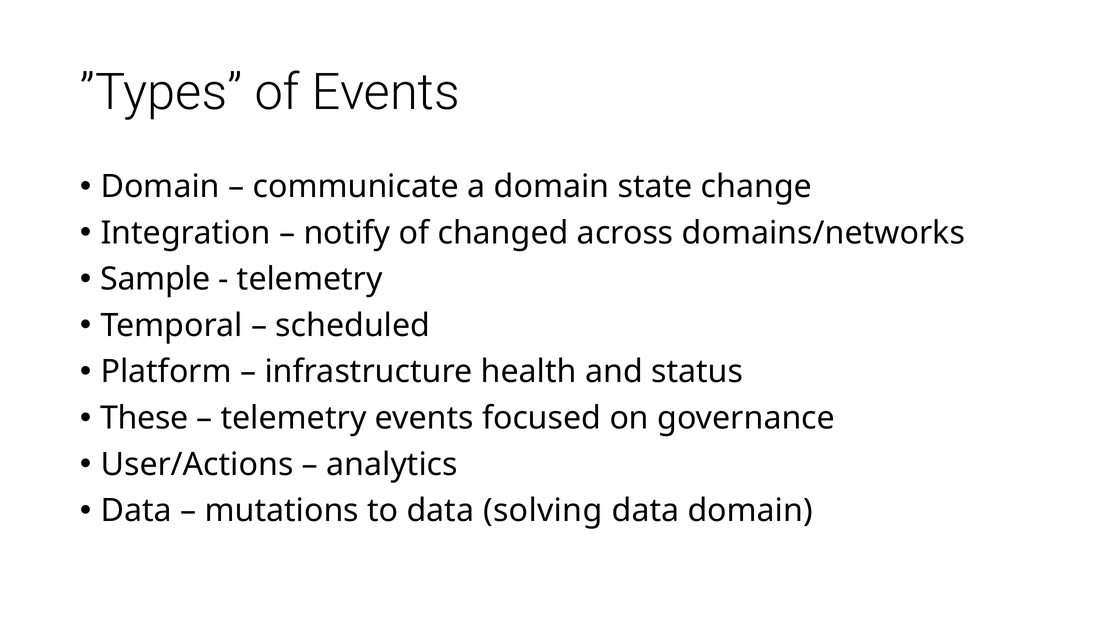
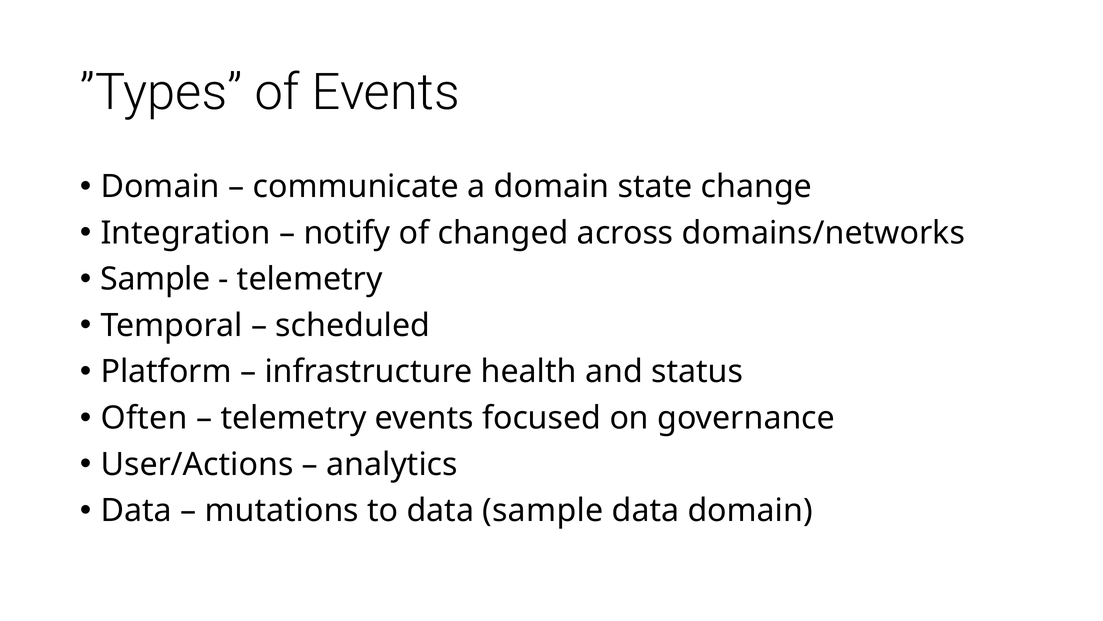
These: These -> Often (144, 418)
data solving: solving -> sample (543, 510)
